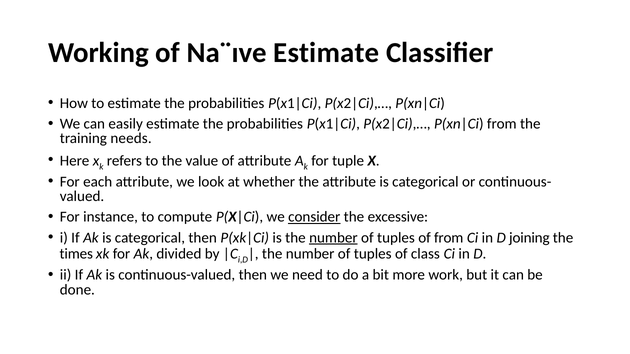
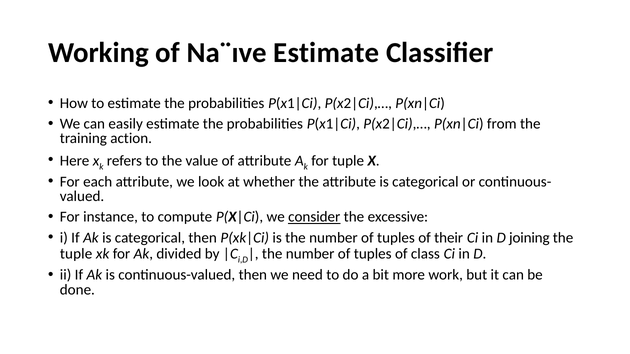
needs: needs -> action (131, 139)
number underline: present -> none (333, 238)
of from: from -> their (449, 238)
times: times -> tuple (76, 254)
